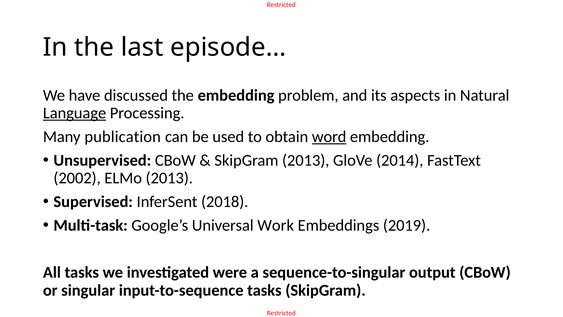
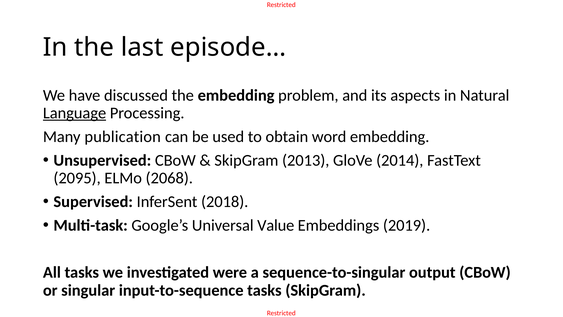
word underline: present -> none (329, 137)
2002: 2002 -> 2095 (77, 178)
ELMo 2013: 2013 -> 2068 (169, 178)
Work: Work -> Value (276, 225)
